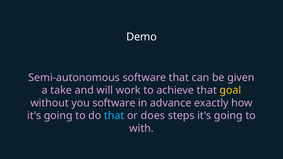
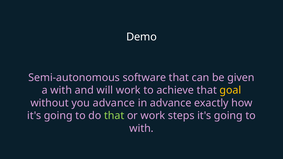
a take: take -> with (61, 90)
you software: software -> advance (114, 103)
that colour: light blue -> light green (114, 116)
or does: does -> work (153, 116)
